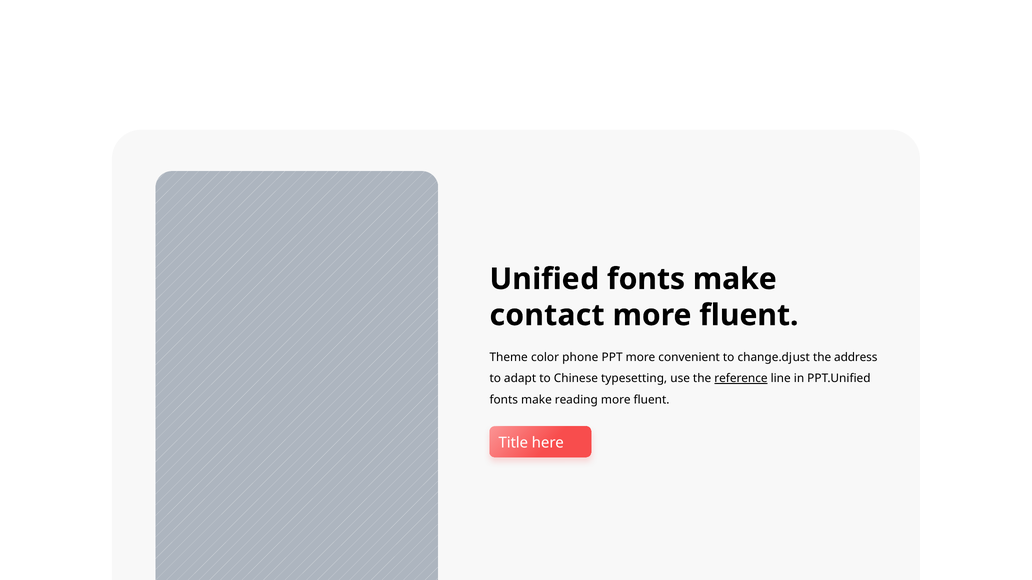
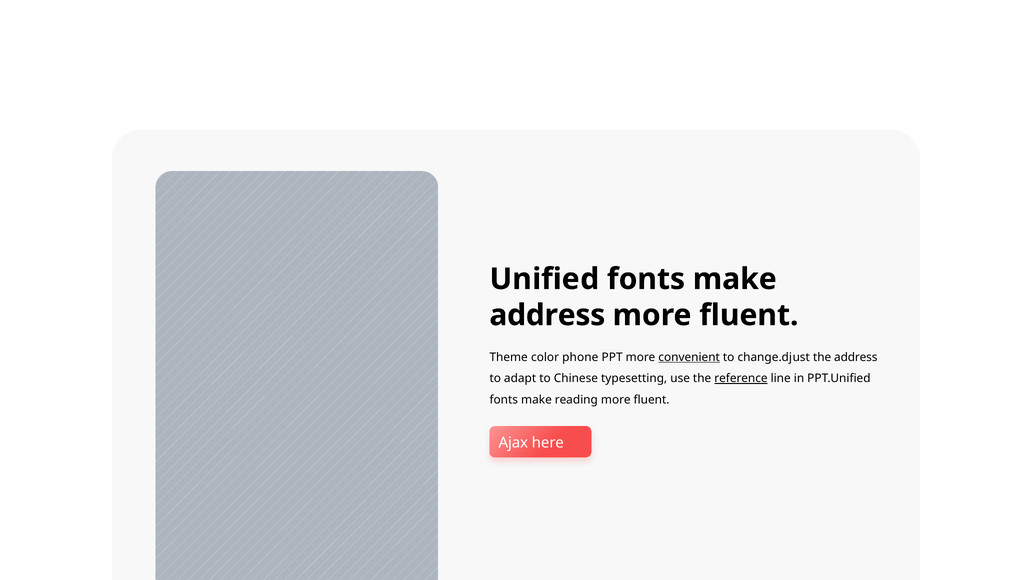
contact: contact -> address (547, 315)
convenient underline: none -> present (689, 358)
Title: Title -> Ajax (513, 443)
